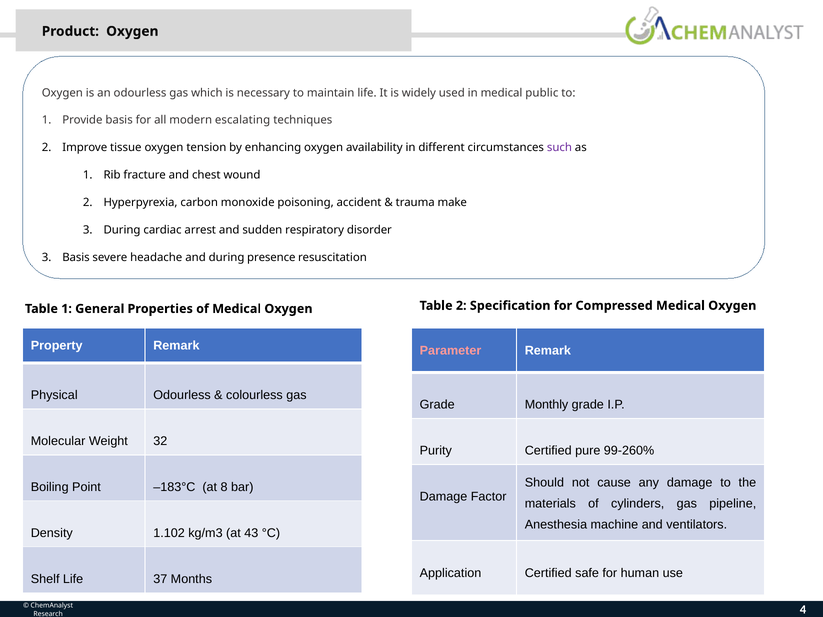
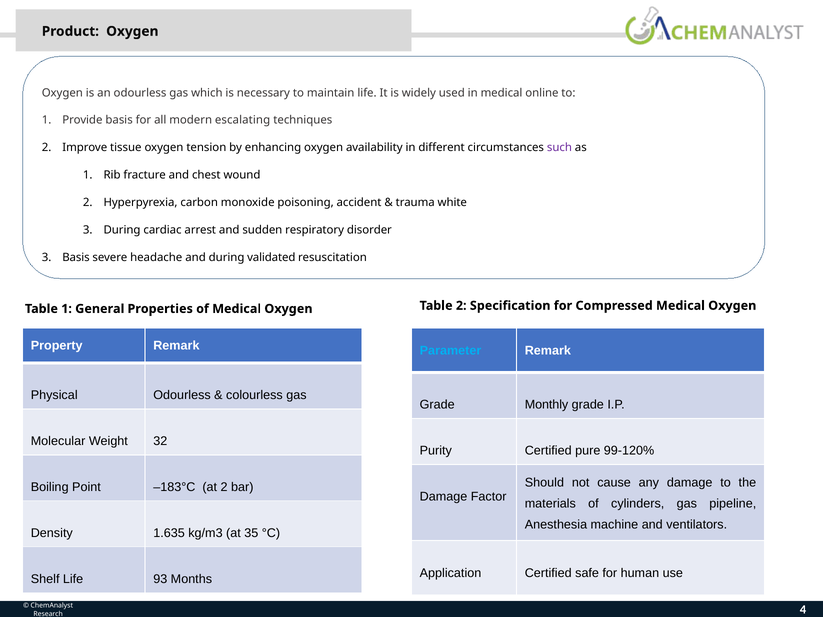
public: public -> online (542, 93)
make: make -> white (452, 203)
presence: presence -> validated (271, 258)
Parameter colour: pink -> light blue (451, 351)
99-260%: 99-260% -> 99-120% (629, 451)
at 8: 8 -> 2 (224, 487)
1.102: 1.102 -> 1.635 (169, 533)
43: 43 -> 35 (251, 533)
37: 37 -> 93 (160, 579)
